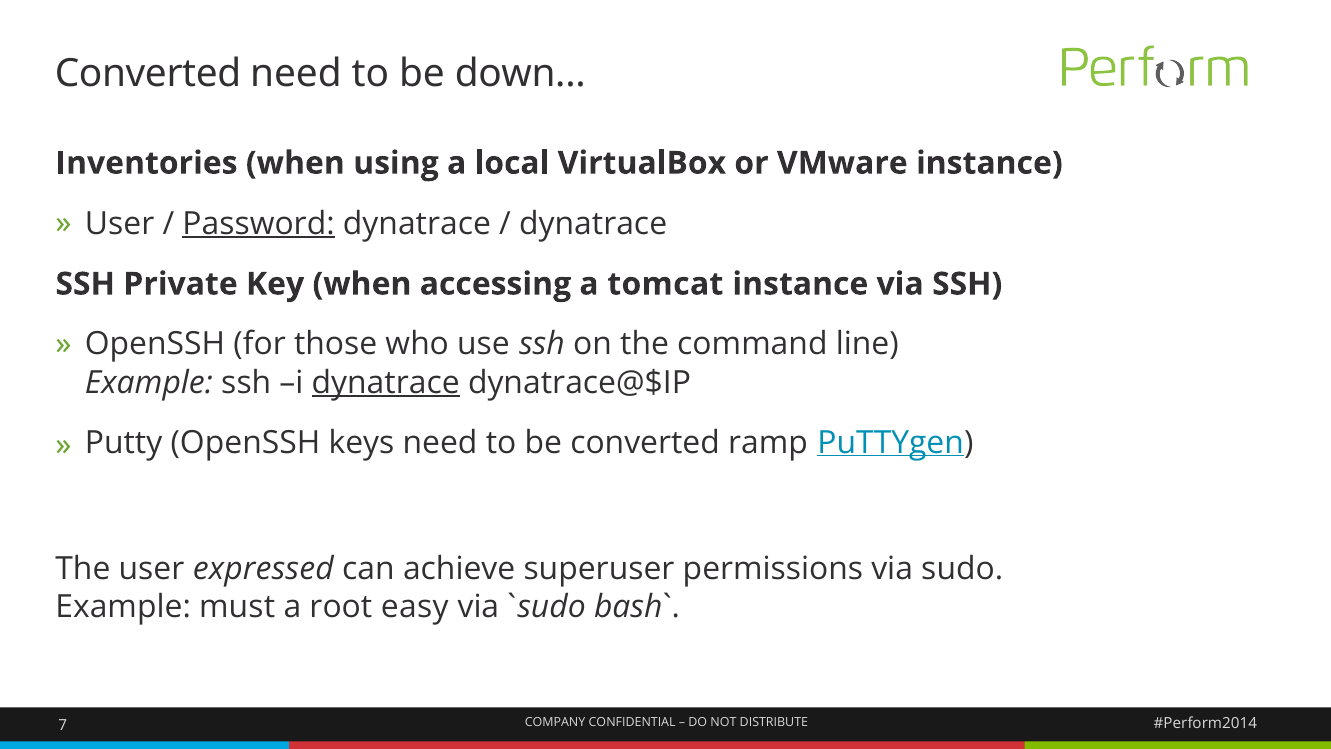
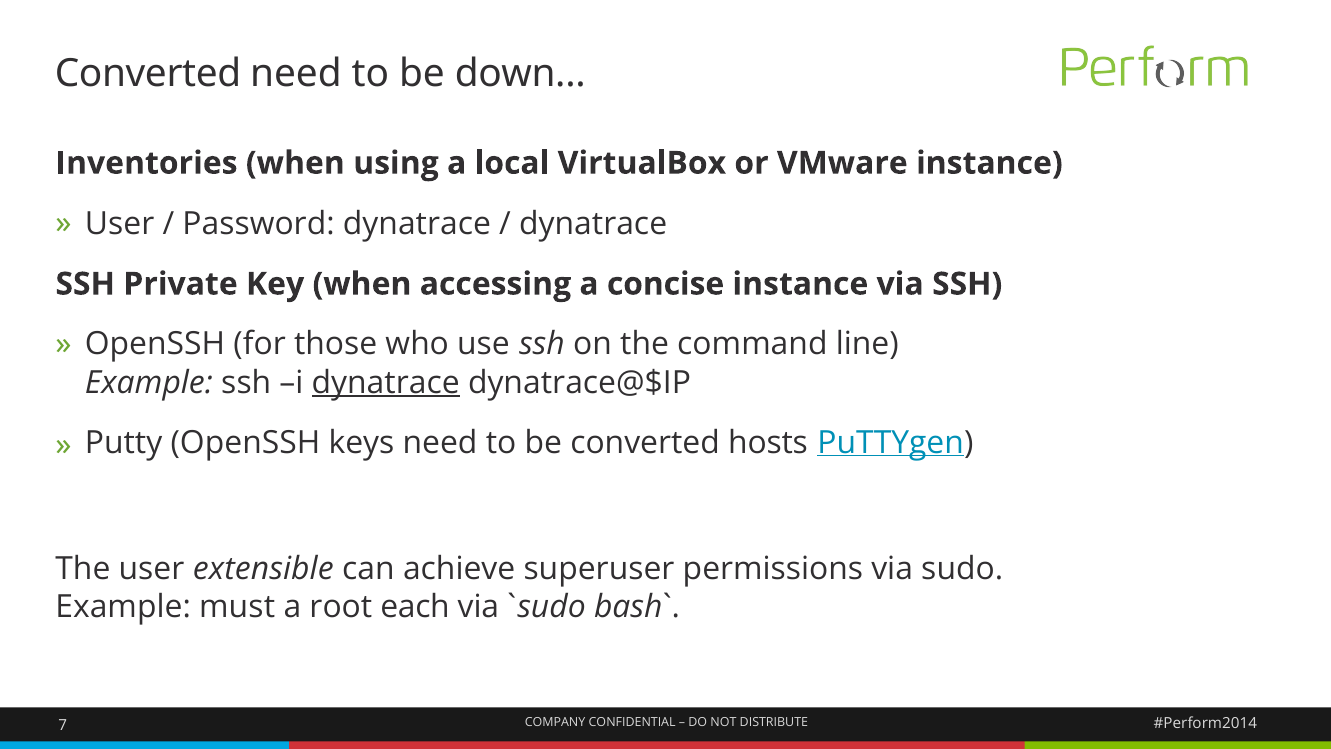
Password underline: present -> none (259, 223)
tomcat: tomcat -> concise (666, 284)
ramp: ramp -> hosts (768, 443)
expressed: expressed -> extensible (263, 569)
easy: easy -> each (415, 607)
